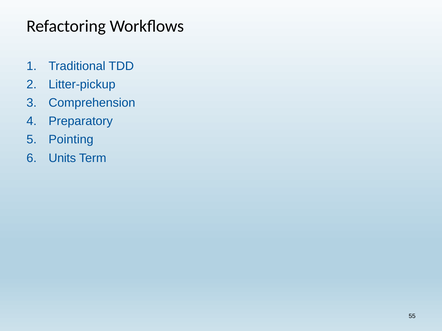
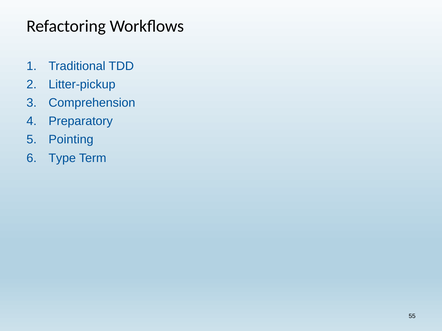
Units: Units -> Type (62, 158)
